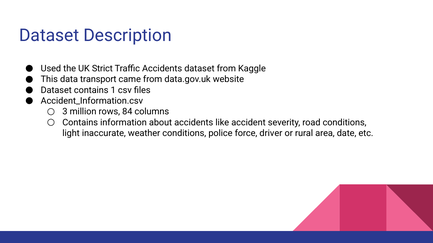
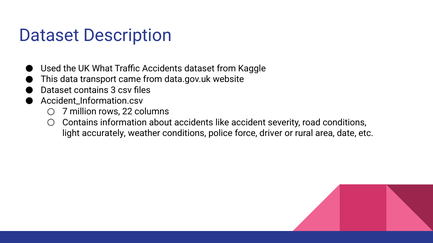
Strict: Strict -> What (102, 69)
1: 1 -> 3 (113, 90)
3: 3 -> 7 (65, 112)
84: 84 -> 22 (127, 112)
inaccurate: inaccurate -> accurately (104, 134)
